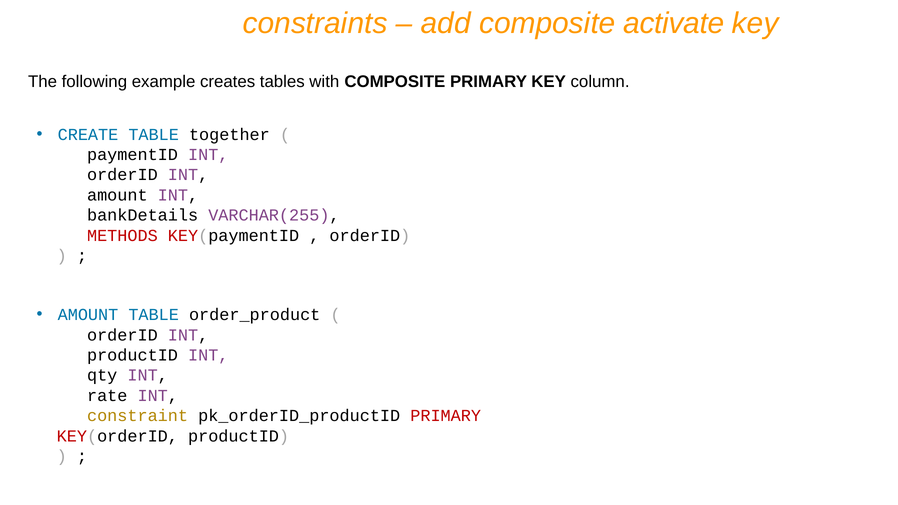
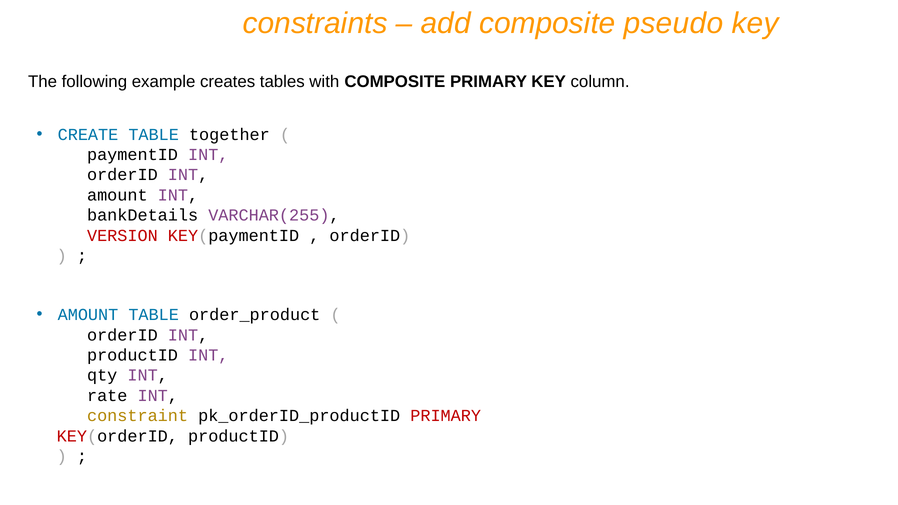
activate: activate -> pseudo (674, 23)
METHODS: METHODS -> VERSION (122, 236)
